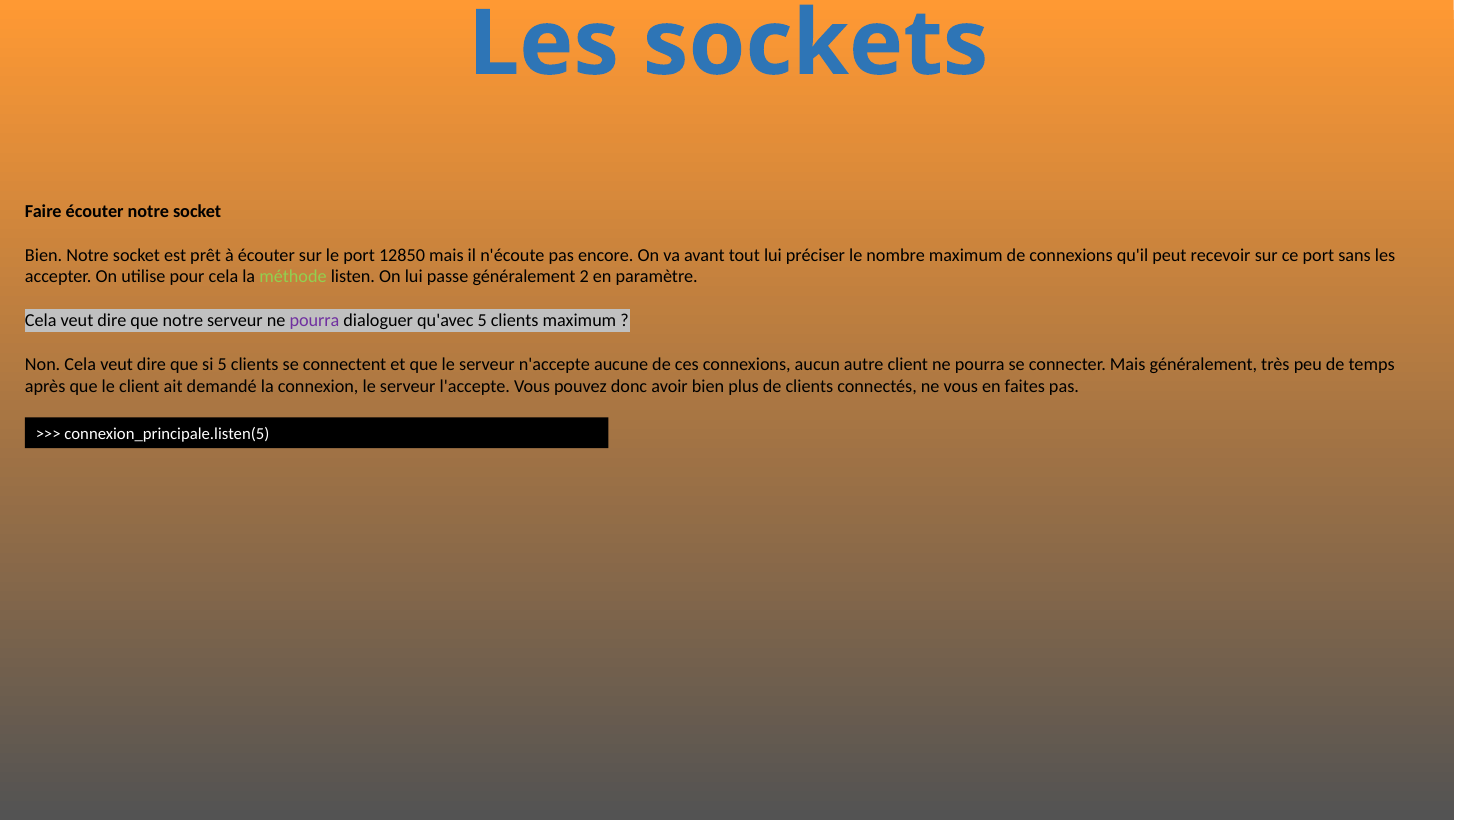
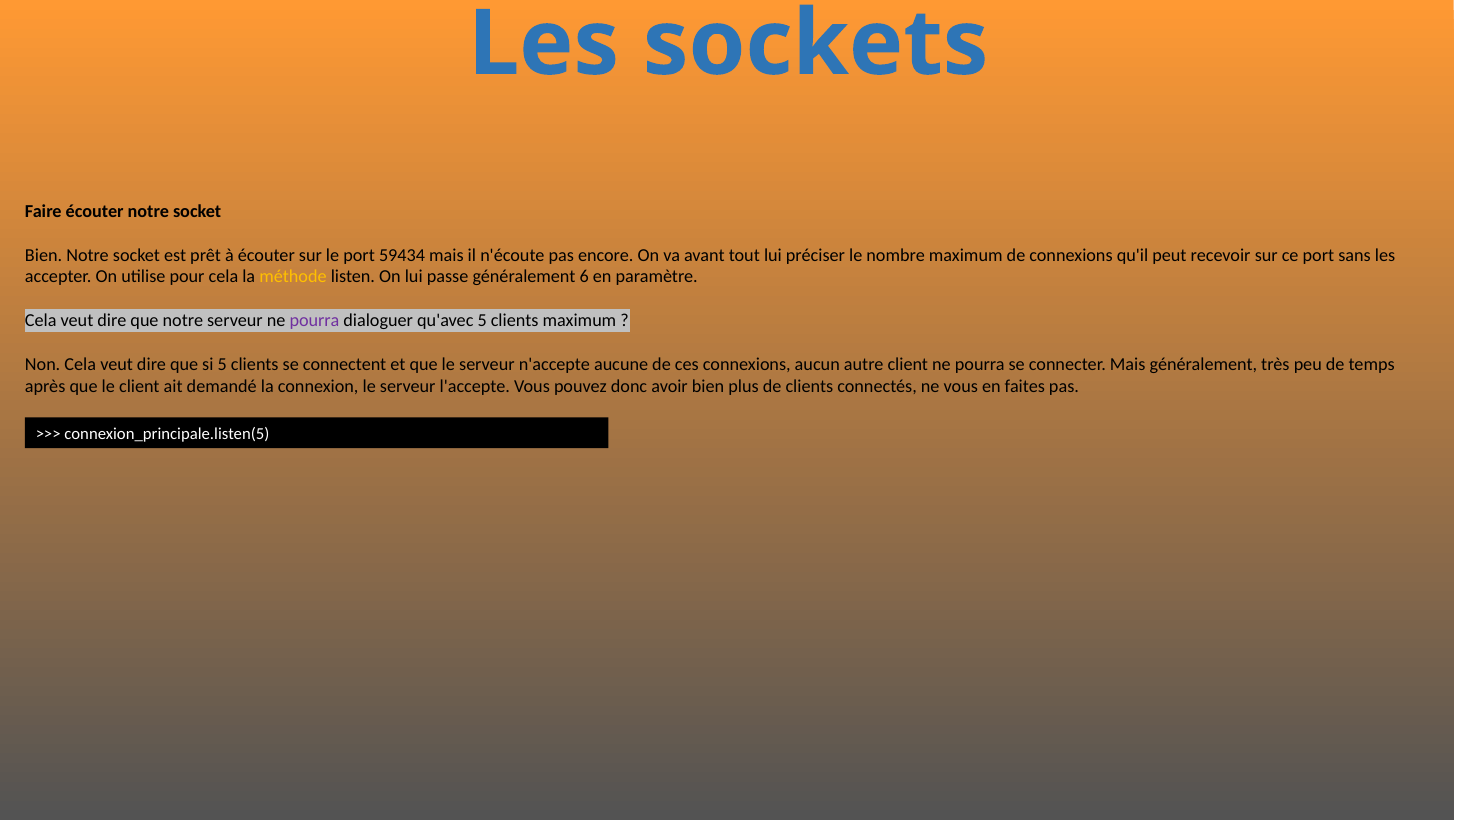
12850: 12850 -> 59434 (402, 255)
méthode colour: light green -> yellow (293, 277)
2: 2 -> 6 (584, 277)
